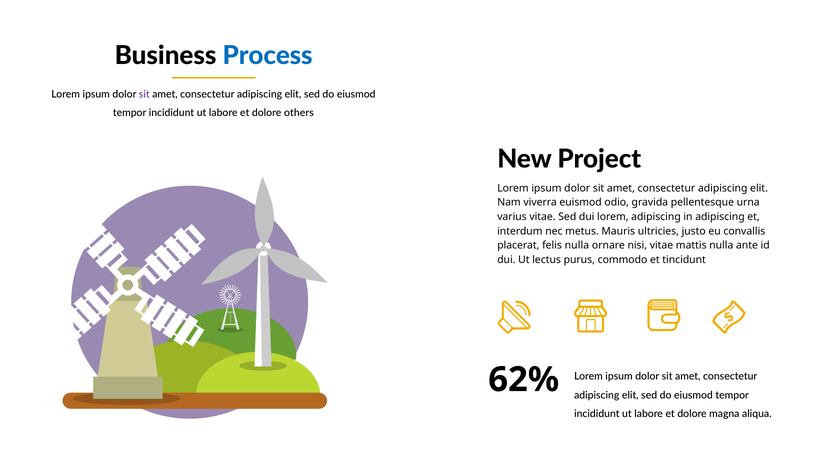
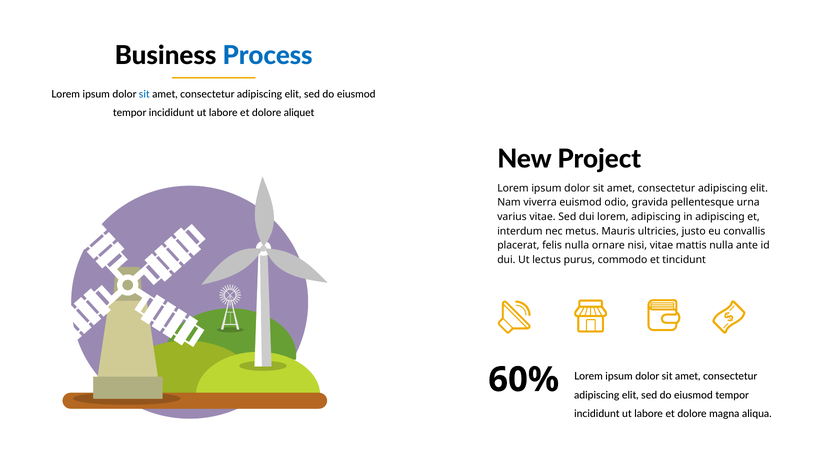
sit colour: purple -> blue (144, 94)
others: others -> aliquet (299, 113)
62%: 62% -> 60% (524, 379)
